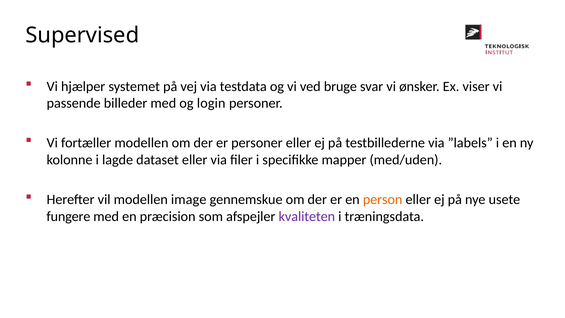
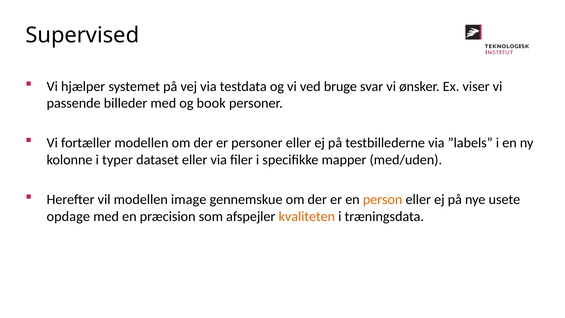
login: login -> book (211, 103)
lagde: lagde -> typer (118, 160)
fungere: fungere -> opdage (68, 216)
kvaliteten colour: purple -> orange (307, 216)
